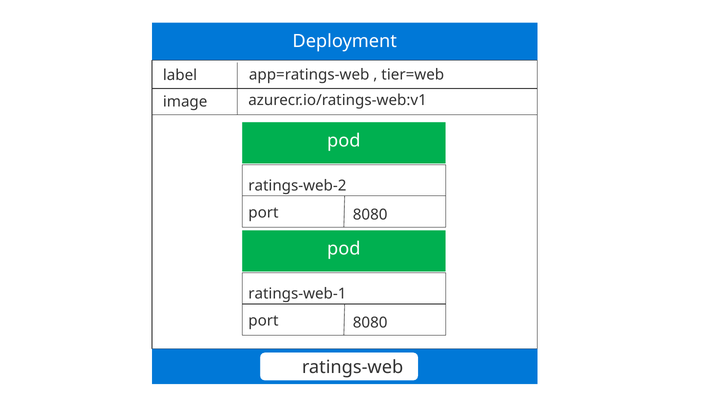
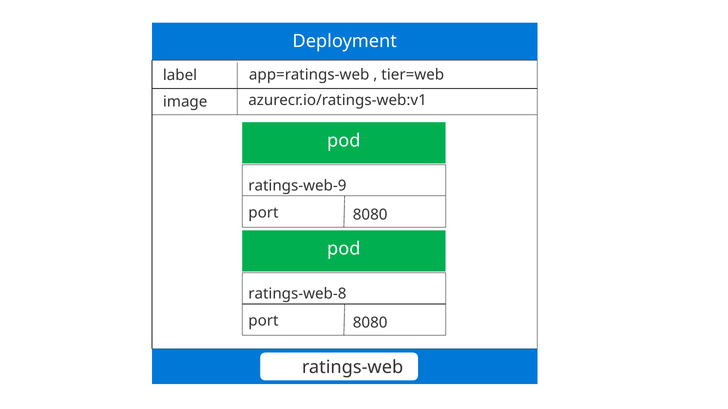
ratings-web-2: ratings-web-2 -> ratings-web-9 (297, 186)
ratings-web-1: ratings-web-1 -> ratings-web-8 (297, 294)
